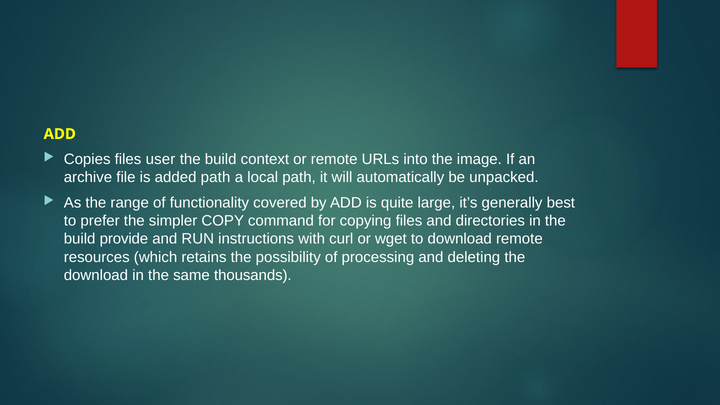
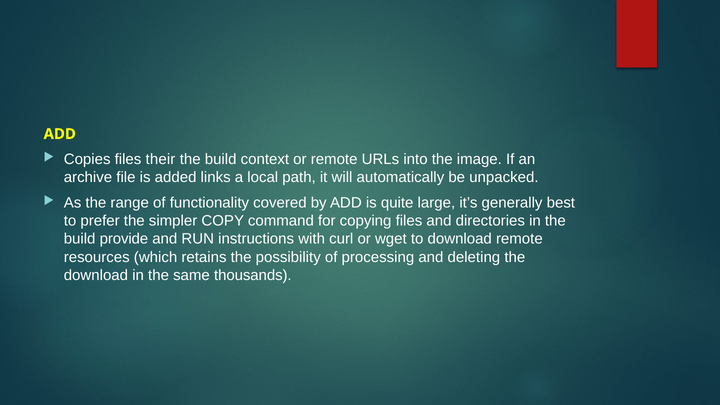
user: user -> their (160, 160)
added path: path -> links (216, 178)
